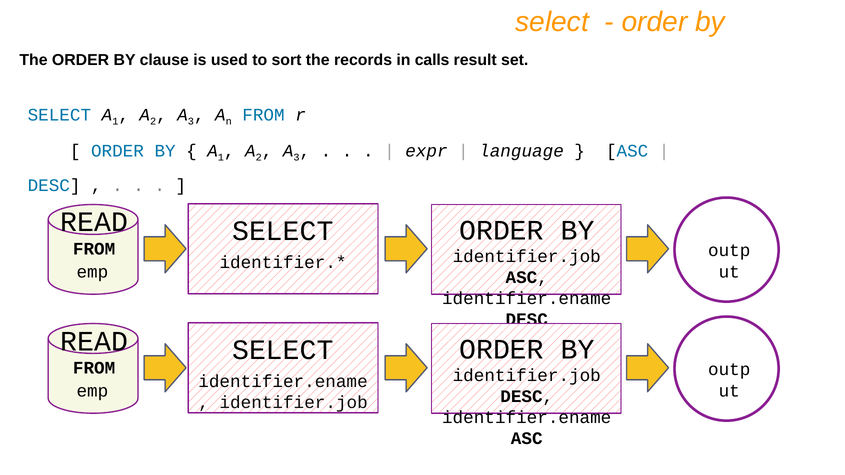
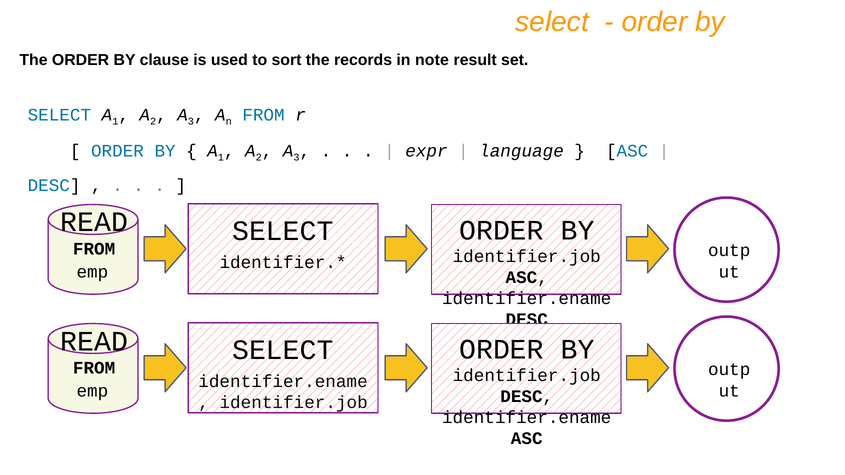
calls: calls -> note (432, 60)
